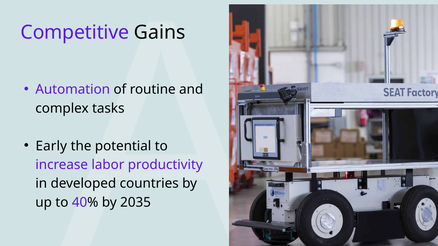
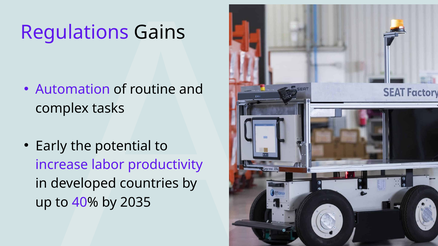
Competitive: Competitive -> Regulations (75, 32)
